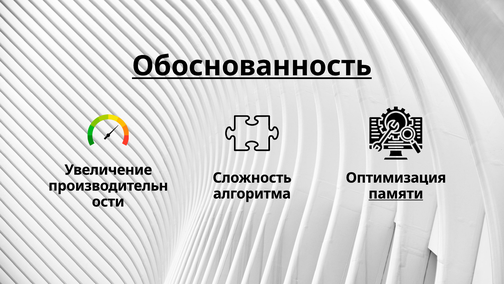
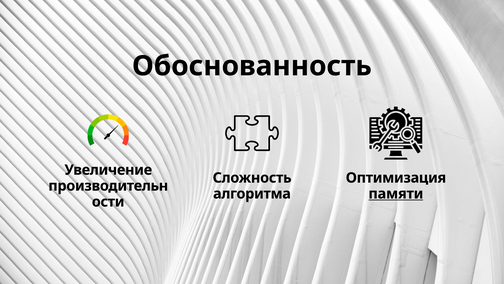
Обоснованность underline: present -> none (252, 66)
